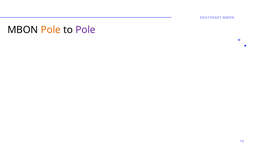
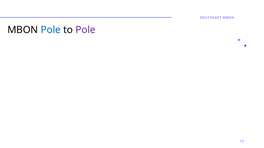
Pole colour: orange -> blue (51, 30)
